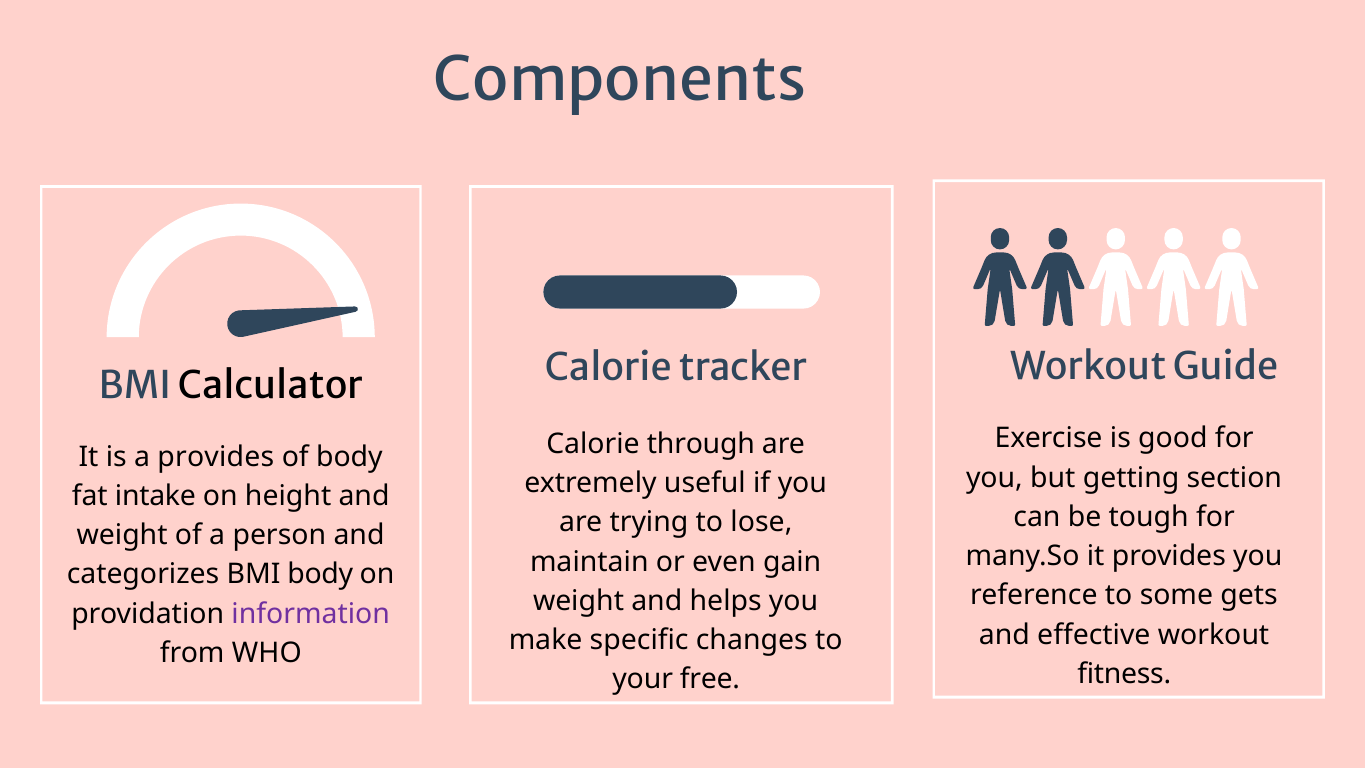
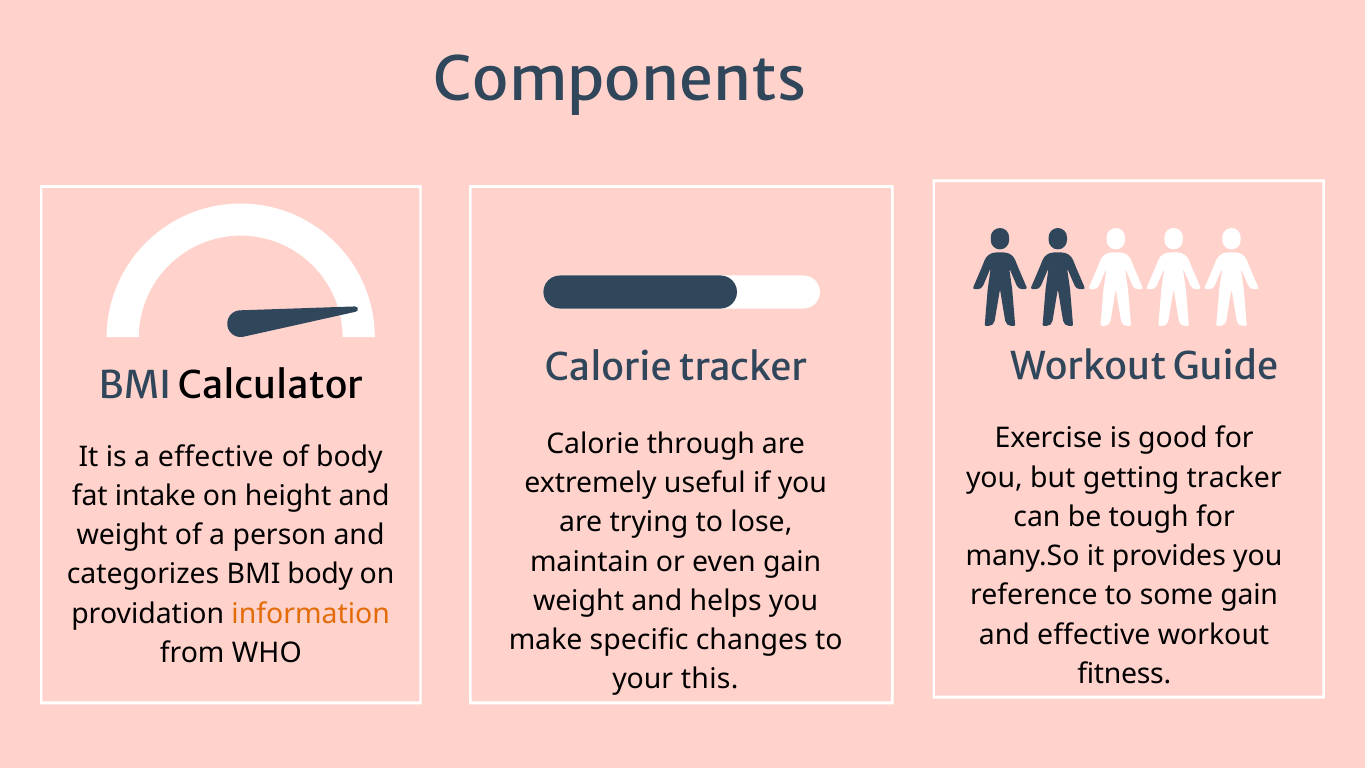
a provides: provides -> effective (216, 457)
getting section: section -> tracker (1234, 478)
some gets: gets -> gain (1249, 595)
information colour: purple -> orange (311, 614)
free: free -> this (710, 679)
